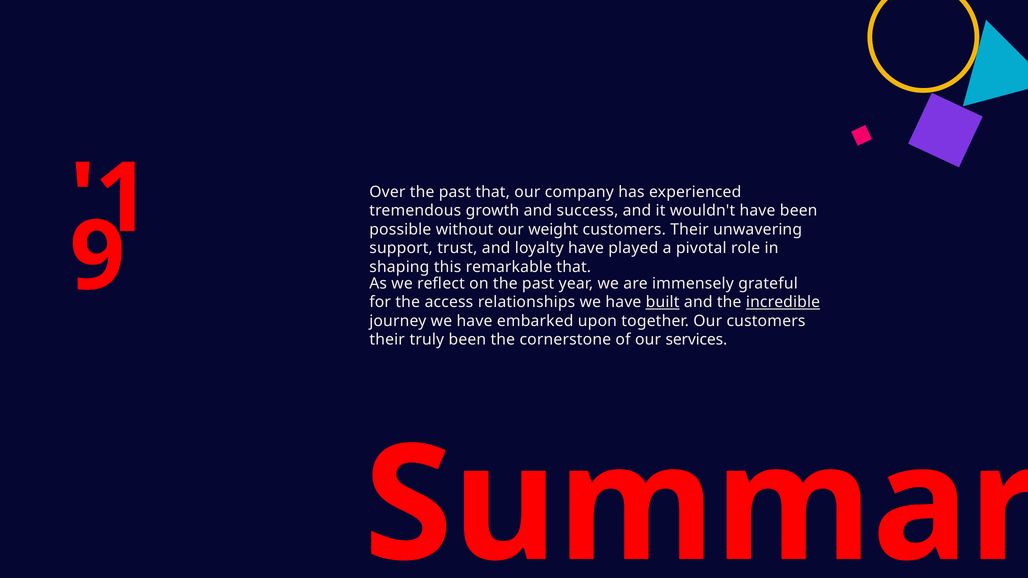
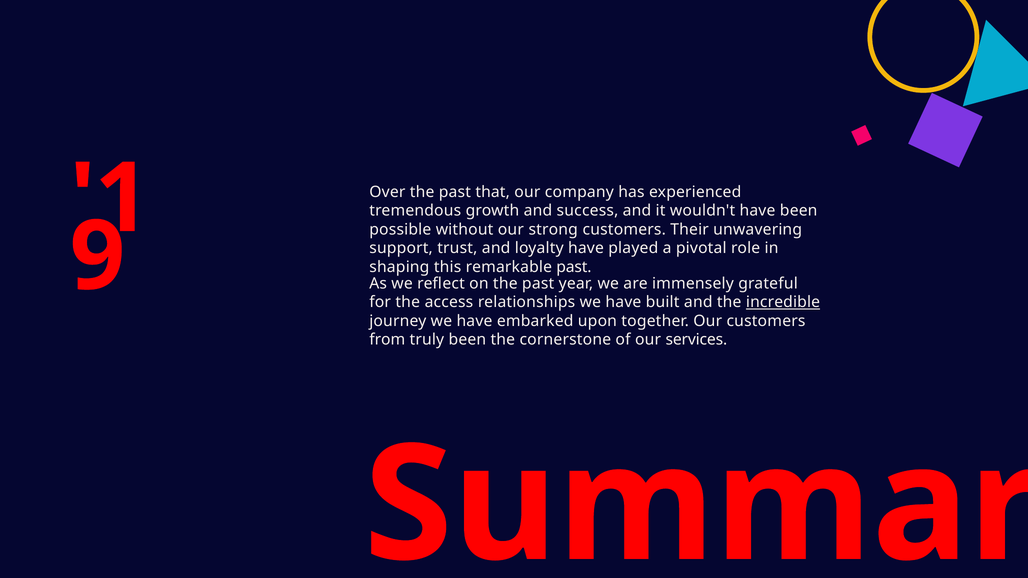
weight: weight -> strong (553, 230)
remarkable that: that -> past (574, 267)
built underline: present -> none (663, 302)
their: their -> from (387, 340)
